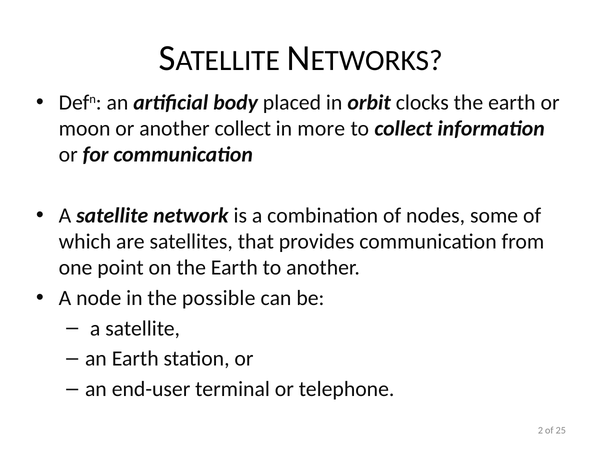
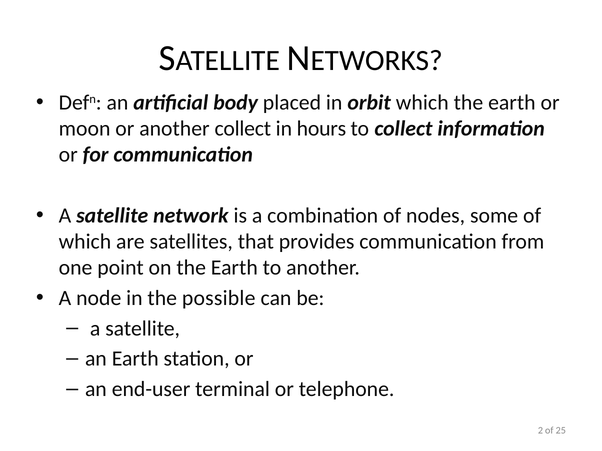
orbit clocks: clocks -> which (422, 103)
more: more -> hours (321, 129)
